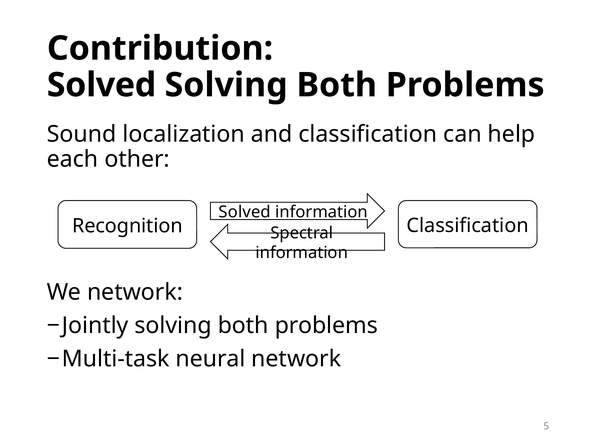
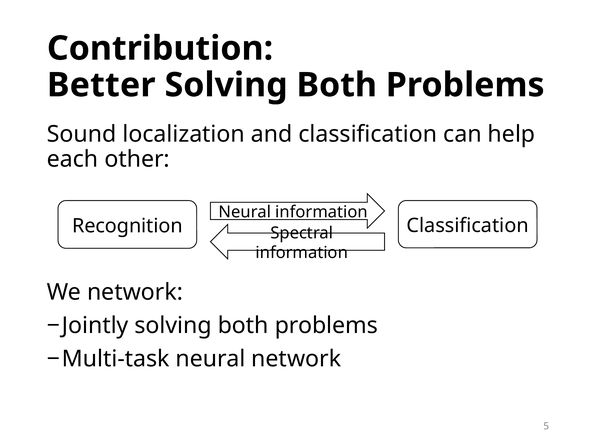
Solved: Solved -> Better (101, 85)
Solved: Solved -> Neural (245, 212)
